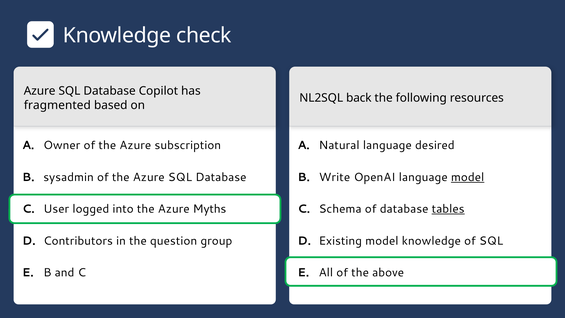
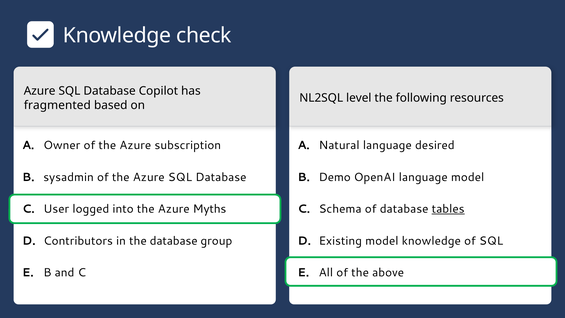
back: back -> level (359, 98)
Write: Write -> Demo (335, 177)
model underline: present -> none (468, 177)
the question: question -> database (174, 241)
